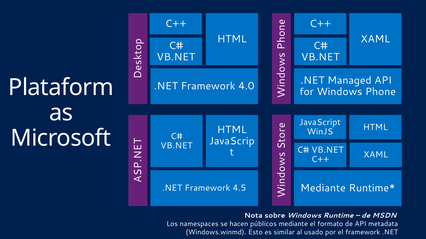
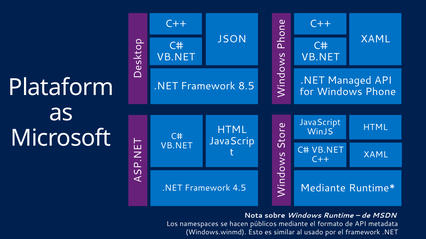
HTML: HTML -> JSON (232, 39)
4.0: 4.0 -> 8.5 (246, 86)
